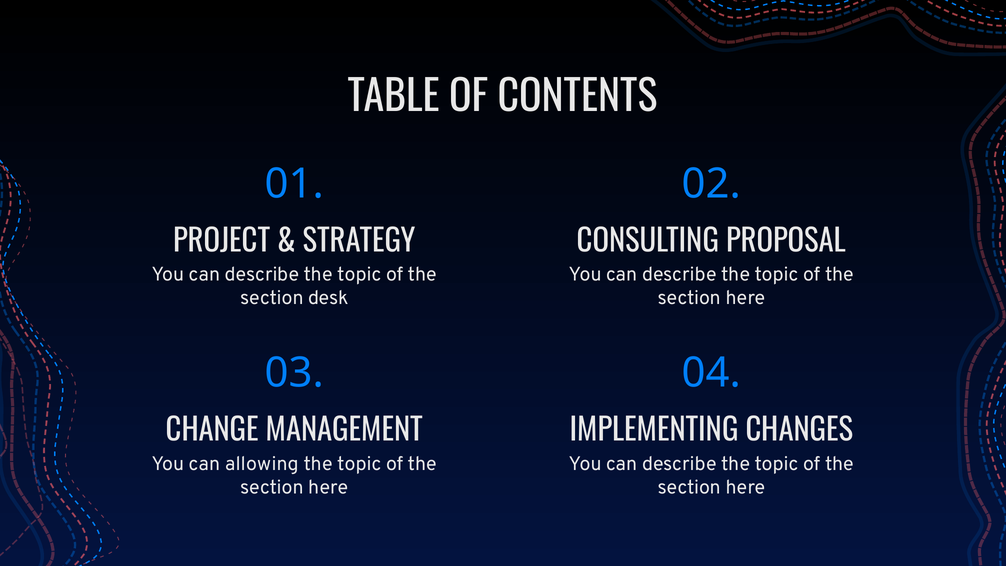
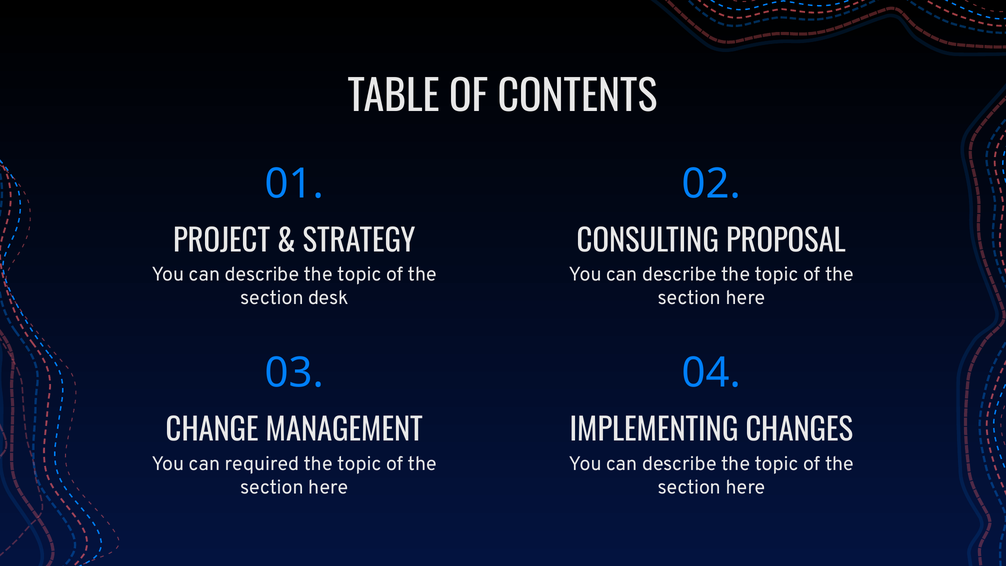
allowing: allowing -> required (262, 464)
